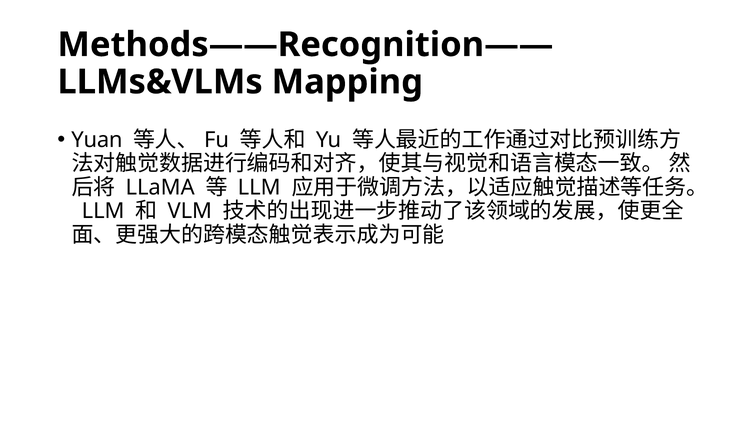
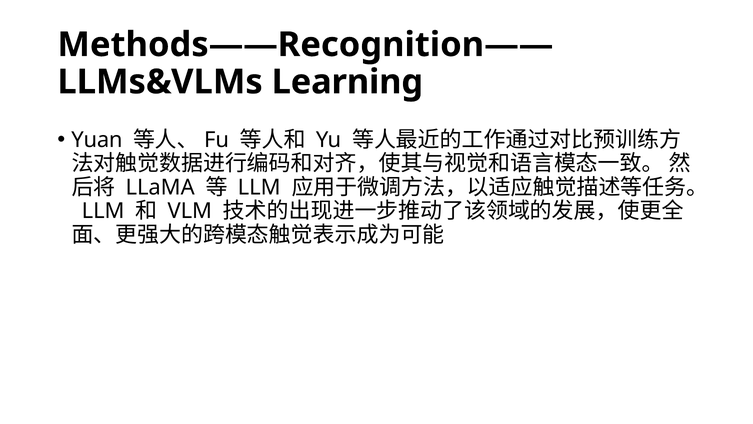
Mapping: Mapping -> Learning (347, 82)
